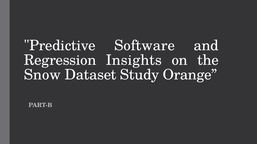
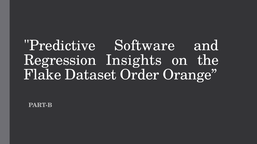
Snow: Snow -> Flake (43, 75)
Study: Study -> Order (140, 75)
